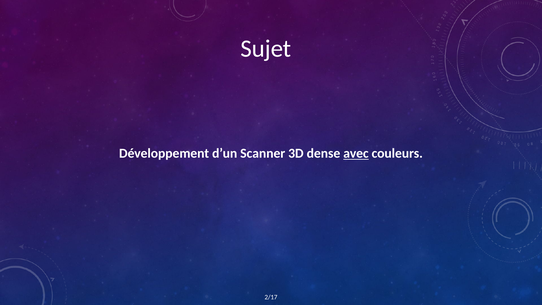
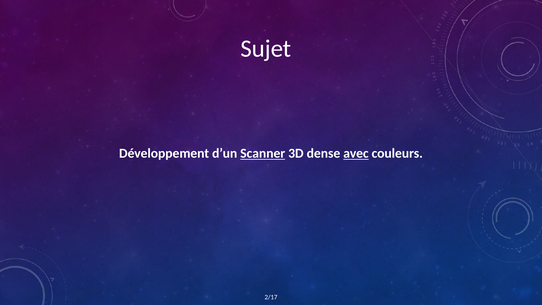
Scanner underline: none -> present (263, 153)
